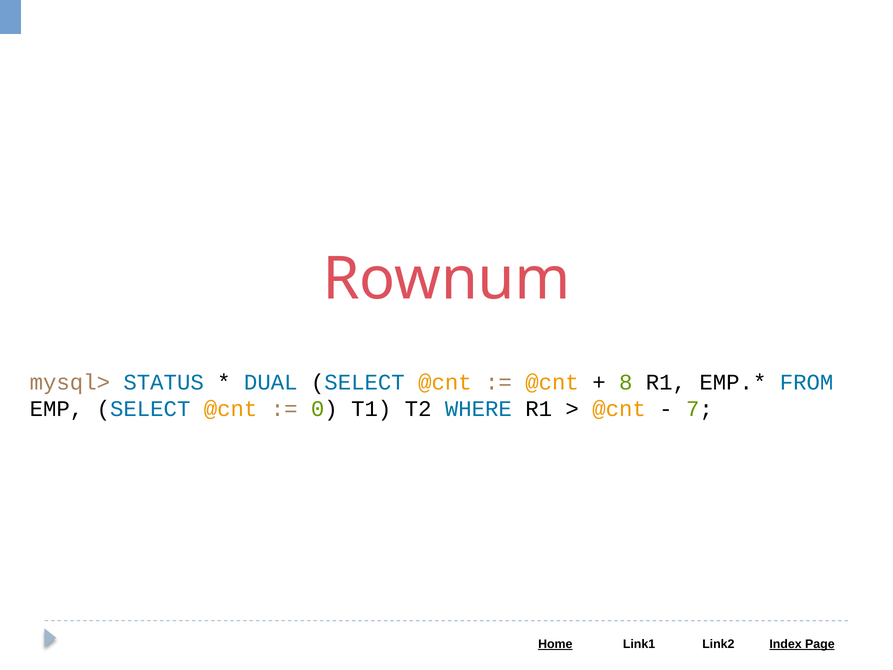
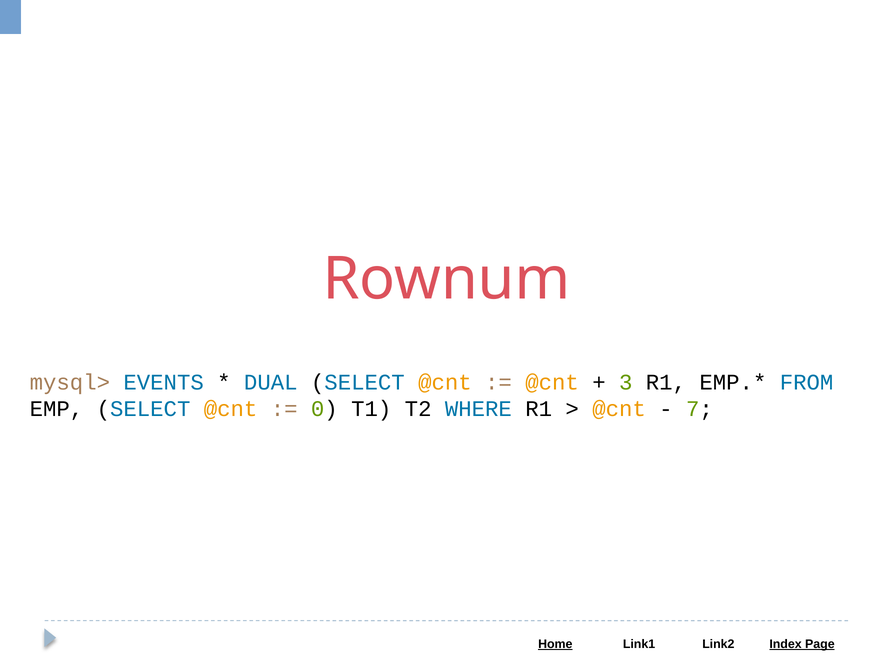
STATUS: STATUS -> EVENTS (164, 382)
8: 8 -> 3 (626, 382)
